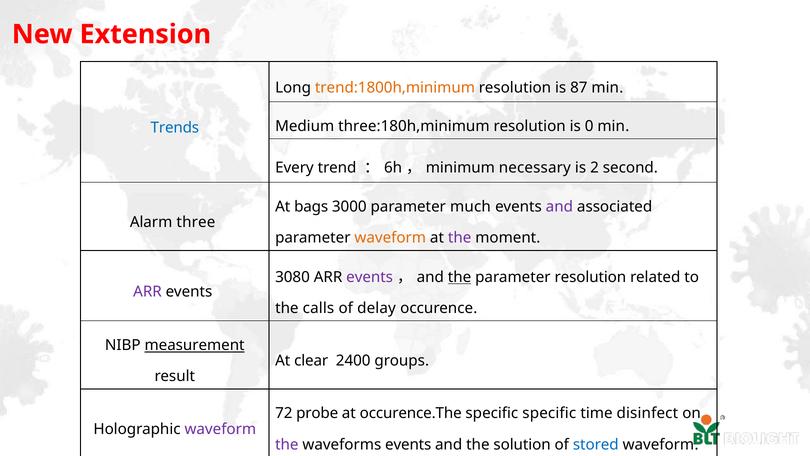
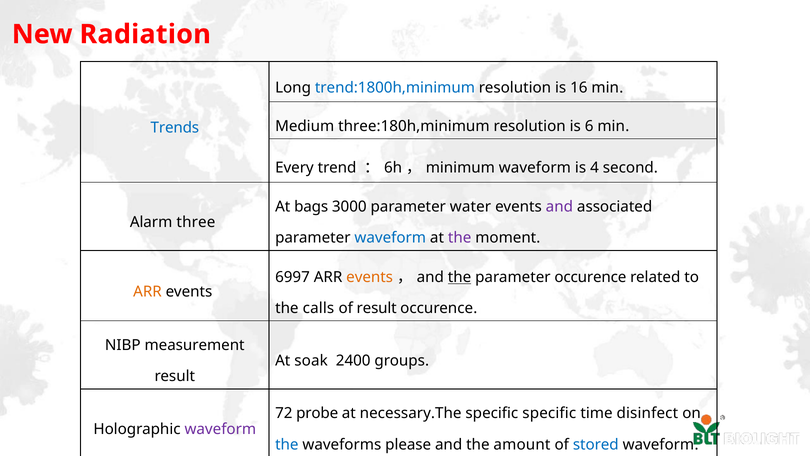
Extension: Extension -> Radiation (145, 34)
trend:1800h,minimum colour: orange -> blue (395, 87)
87: 87 -> 16 (579, 87)
0: 0 -> 6 (589, 126)
necessary: necessary -> waveform (535, 168)
2: 2 -> 4 (595, 168)
much: much -> water (470, 207)
waveform colour: orange -> blue (390, 238)
3080: 3080 -> 6997 (292, 277)
events colour: purple -> orange (370, 277)
parameter resolution: resolution -> occurence (590, 277)
ARR colour: purple -> orange (148, 291)
of delay: delay -> result (377, 308)
measurement underline: present -> none (195, 345)
clear: clear -> soak (311, 361)
occurence.The: occurence.The -> necessary.The (411, 413)
the colour: purple -> blue (287, 444)
waveforms events: events -> please (408, 444)
solution: solution -> amount (522, 444)
